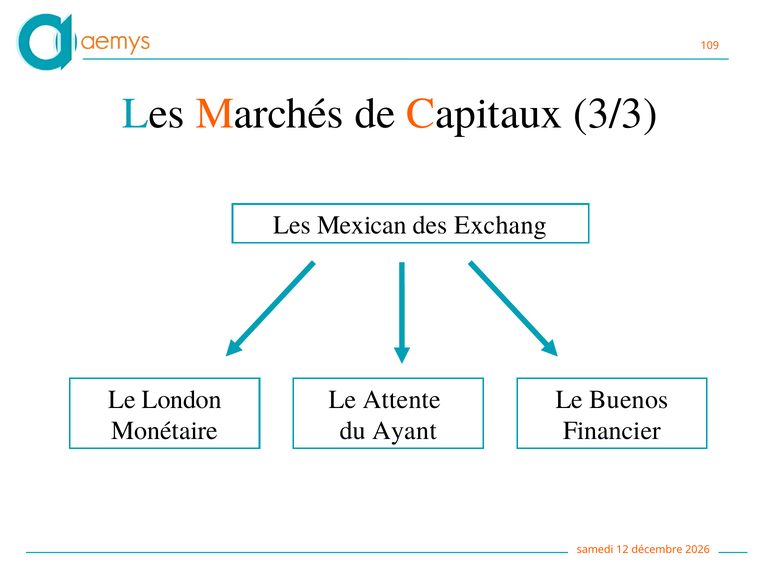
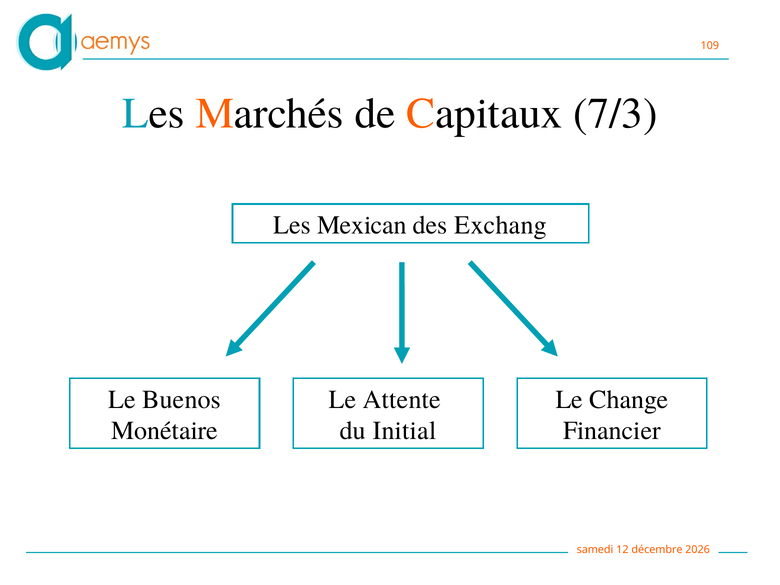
3/3: 3/3 -> 7/3 (615, 113)
London: London -> Buenos (182, 400)
Buenos: Buenos -> Change (629, 400)
Ayant: Ayant -> Initial (404, 431)
